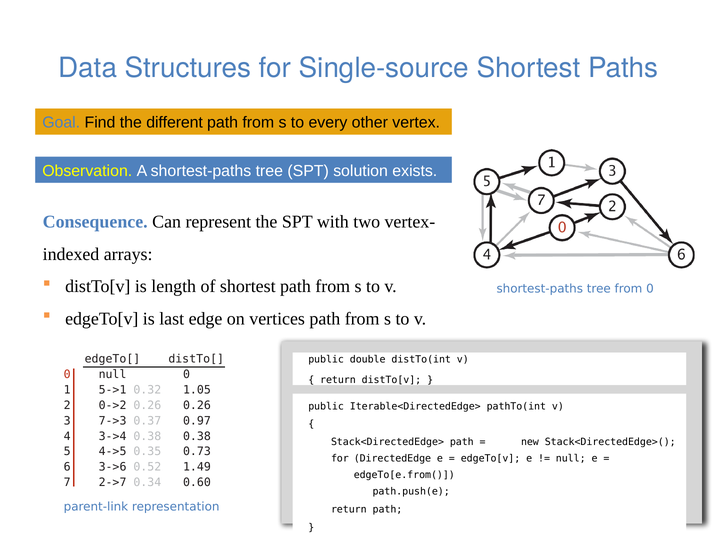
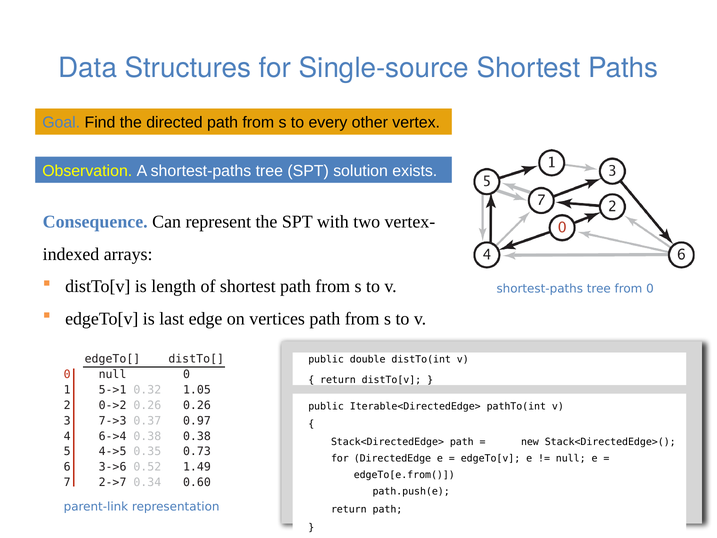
different: different -> directed (175, 123)
3->4: 3->4 -> 6->4 (113, 436)
